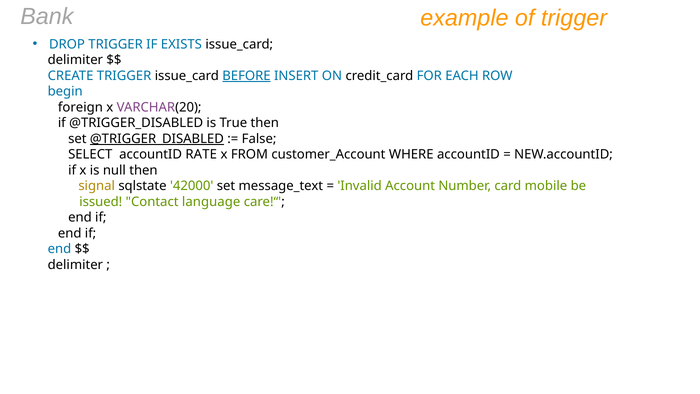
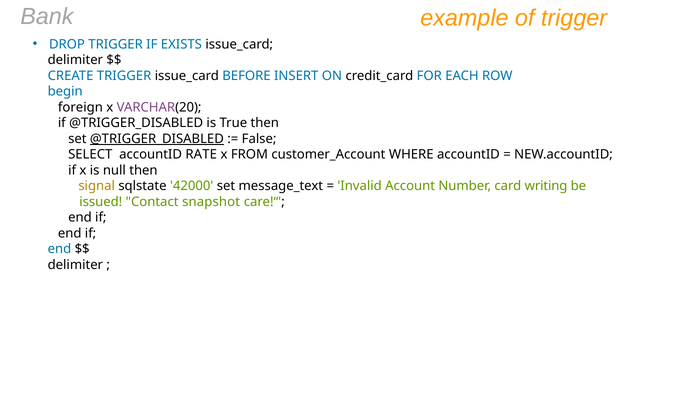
BEFORE underline: present -> none (246, 76)
mobile: mobile -> writing (546, 186)
language: language -> snapshot (211, 202)
